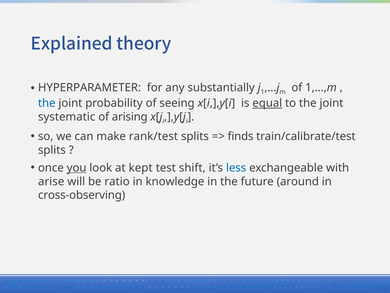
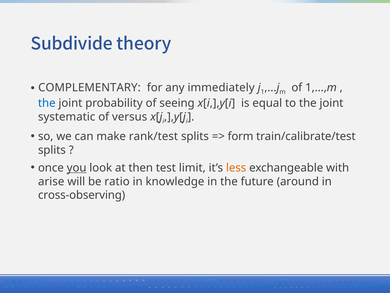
Explained: Explained -> Subdivide (72, 44)
HYPERPARAMETER: HYPERPARAMETER -> COMPLEMENTARY (89, 87)
substantially: substantially -> immediately (221, 87)
equal underline: present -> none (267, 103)
arising: arising -> versus (130, 117)
finds: finds -> form (241, 136)
kept: kept -> then (141, 168)
shift: shift -> limit (192, 168)
less colour: blue -> orange (236, 168)
